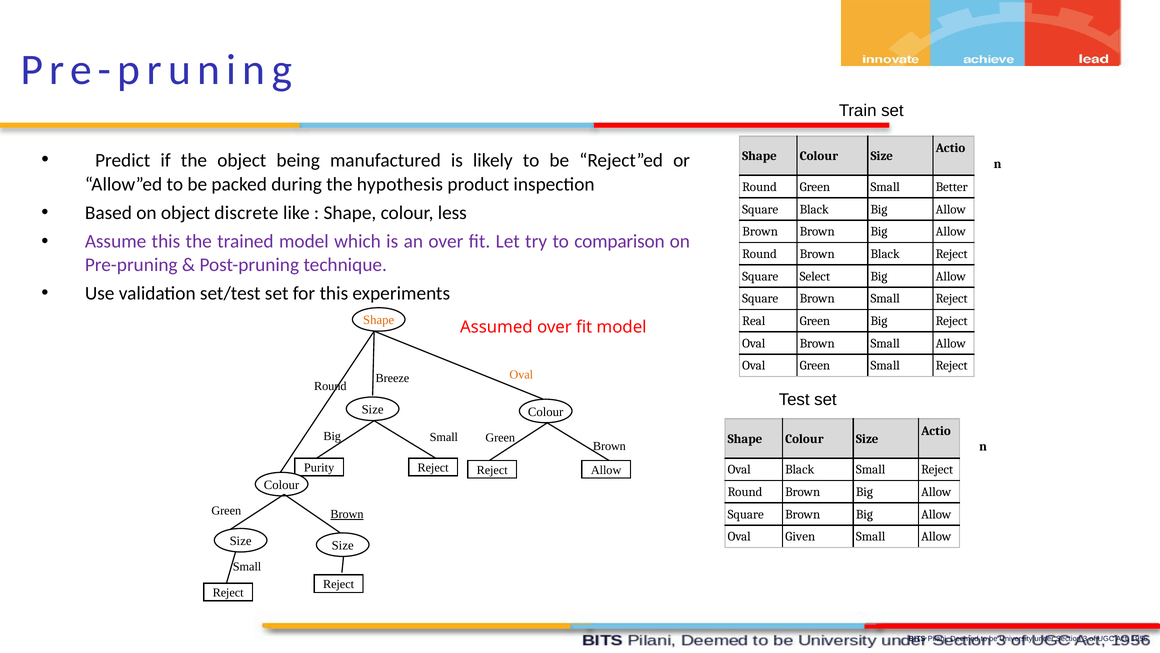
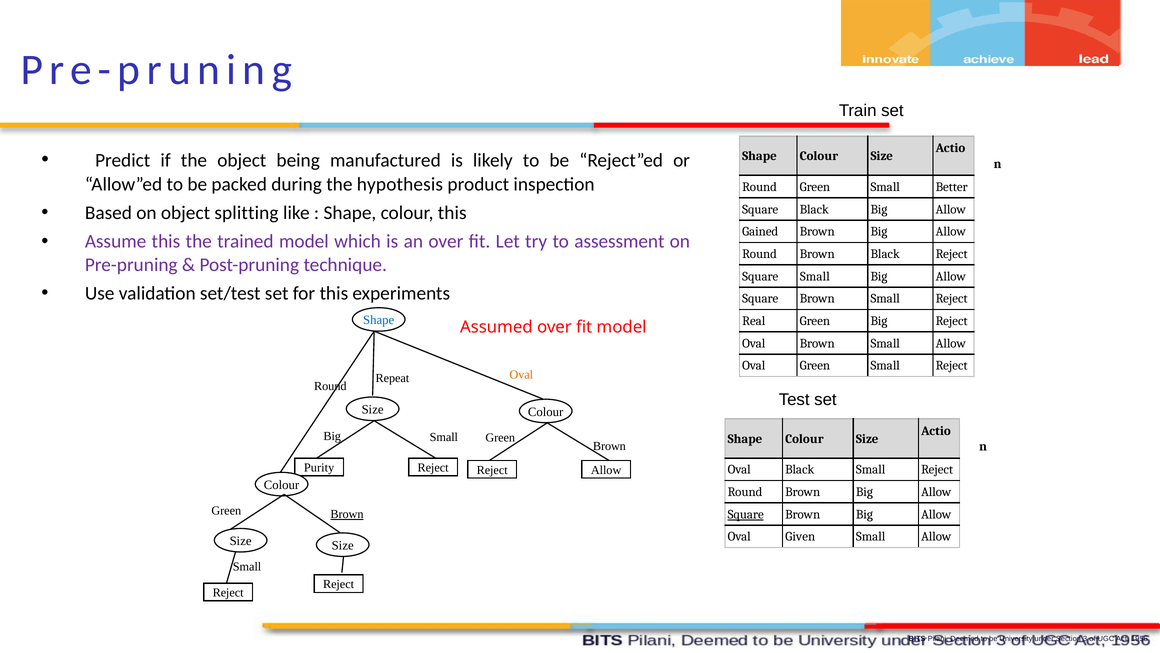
discrete: discrete -> splitting (246, 213)
colour less: less -> this (452, 213)
Brown: Brown -> Gained (760, 231)
comparison: comparison -> assessment (619, 241)
Square Select: Select -> Small (815, 276)
Shape colour: orange -> blue (379, 320)
Breeze: Breeze -> Repeat (392, 378)
Square underline: none -> present (746, 514)
